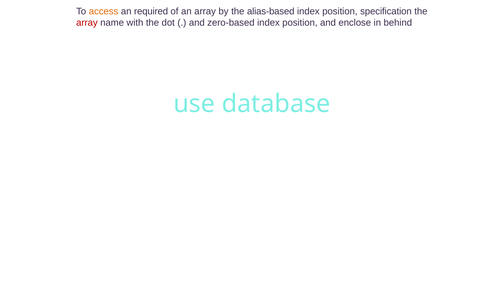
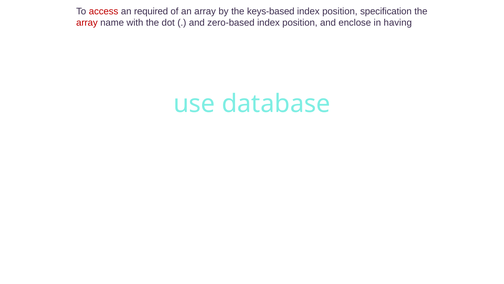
access colour: orange -> red (104, 11)
alias-based: alias-based -> keys-based (271, 11)
behind: behind -> having (398, 23)
